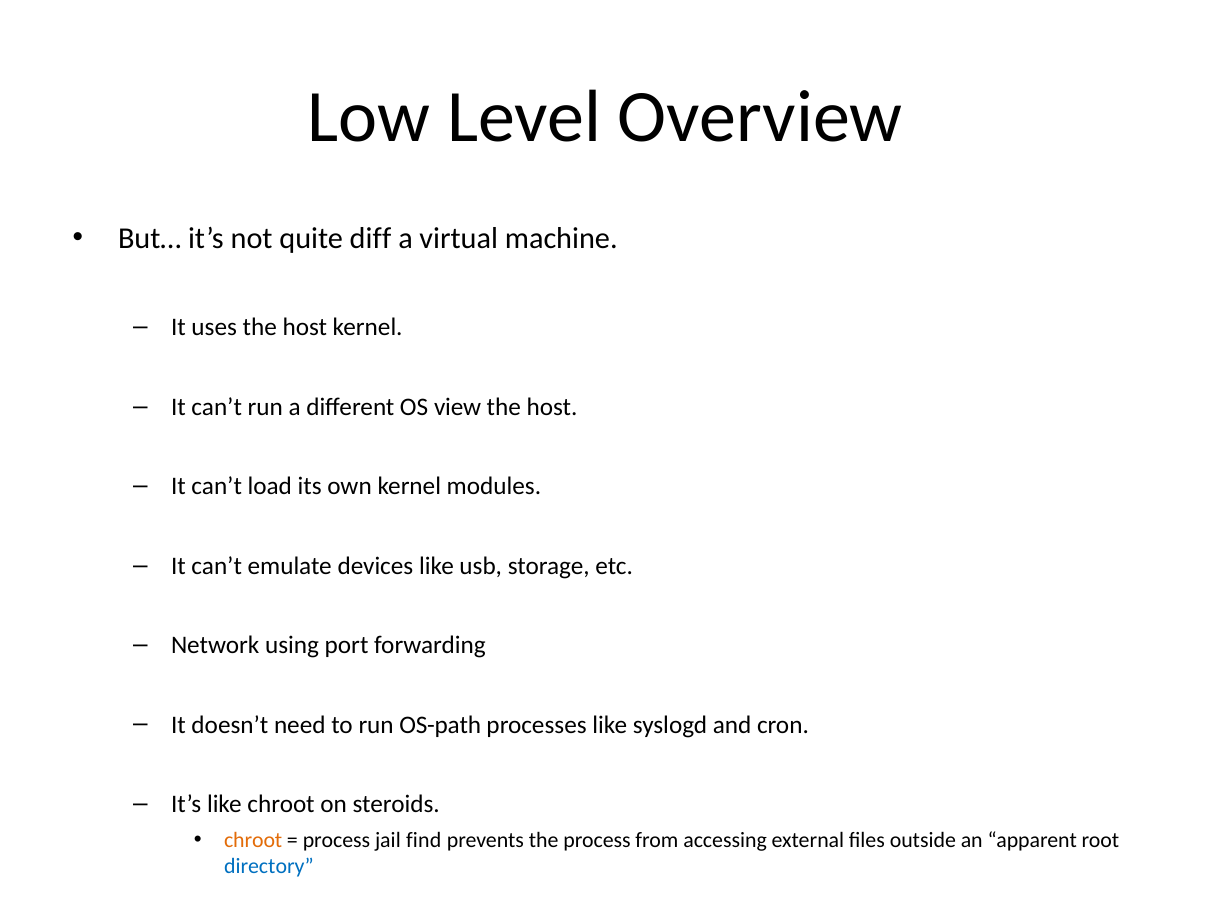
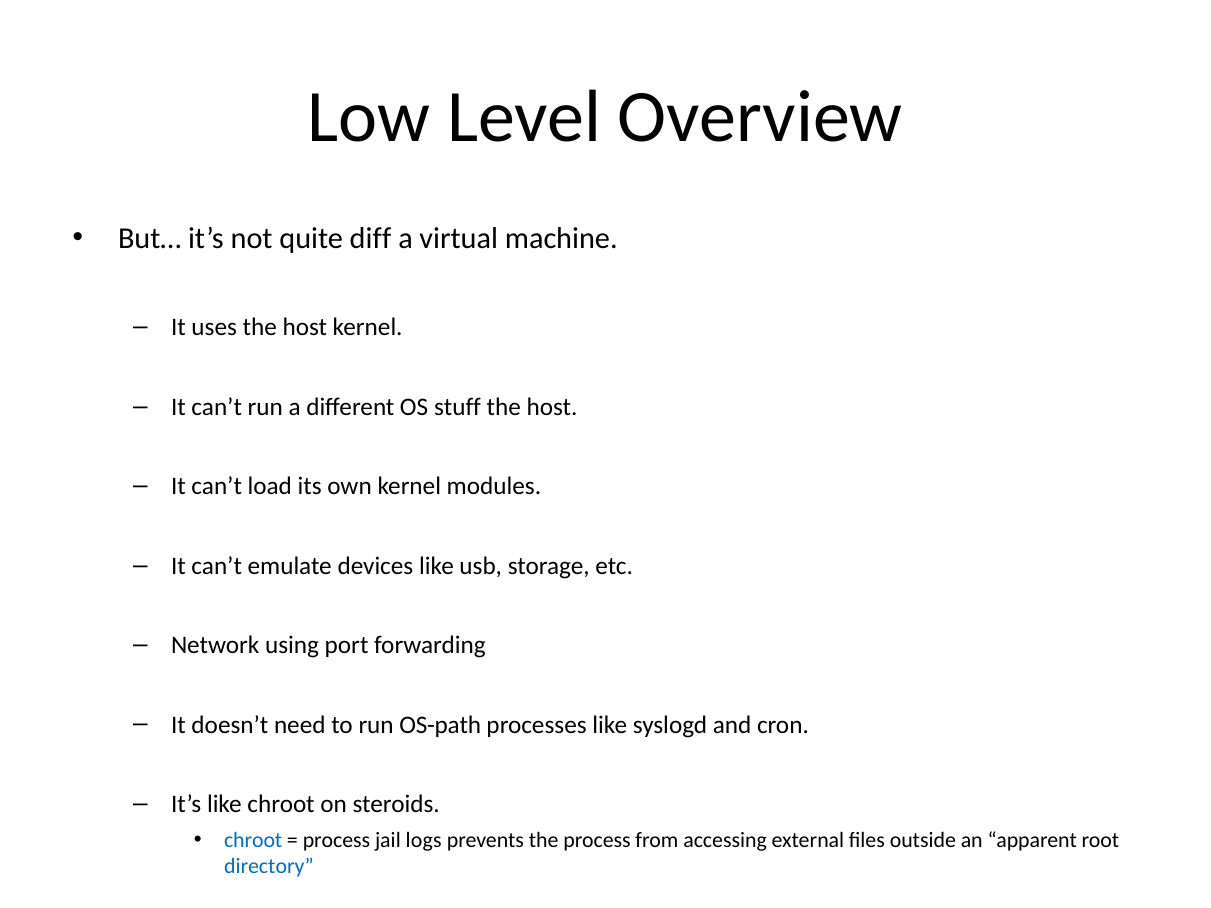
view: view -> stuff (457, 407)
chroot colour: orange -> blue (253, 840)
find: find -> logs (424, 840)
